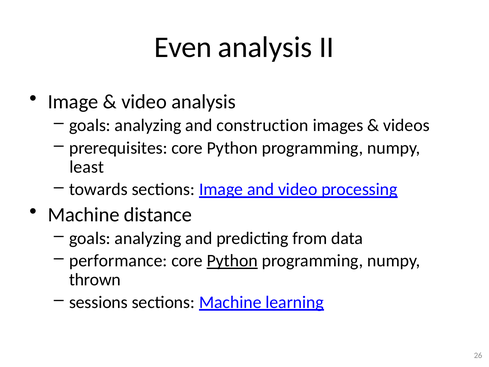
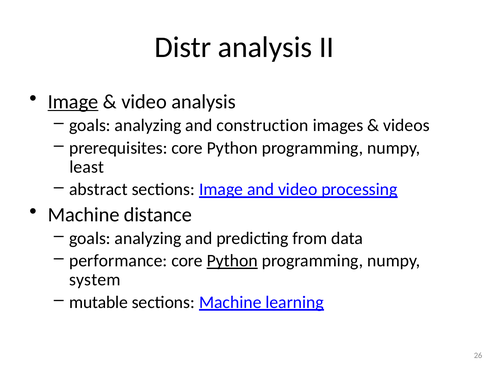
Even: Even -> Distr (183, 47)
Image underline: none -> present (73, 102)
towards: towards -> abstract (98, 189)
thrown: thrown -> system (95, 280)
sessions: sessions -> mutable (98, 302)
